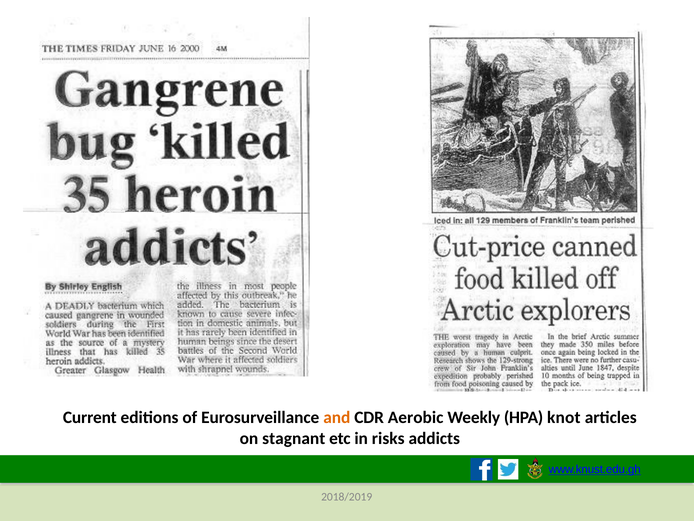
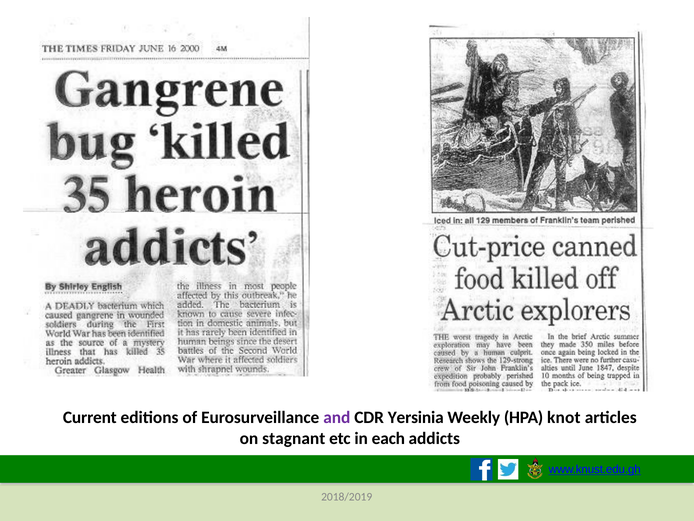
and colour: orange -> purple (337, 417)
Aerobic: Aerobic -> Yersinia (416, 417)
risks: risks -> each (388, 438)
